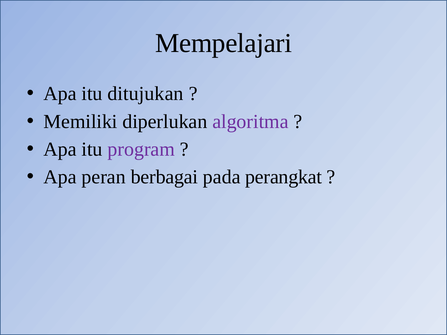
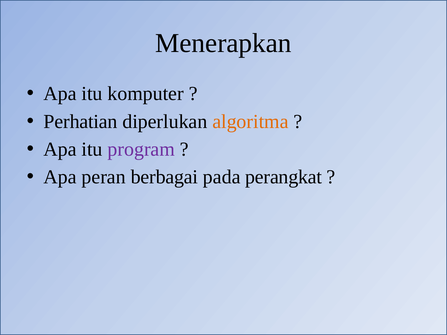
Mempelajari: Mempelajari -> Menerapkan (223, 43)
ditujukan: ditujukan -> komputer (146, 94)
Memiliki: Memiliki -> Perhatian (81, 122)
algoritma colour: purple -> orange (250, 122)
